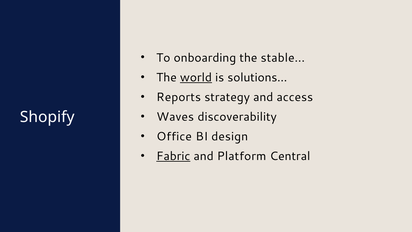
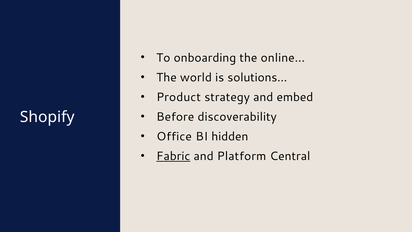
stable: stable -> online (283, 58)
world underline: present -> none (196, 77)
Reports: Reports -> Product (179, 97)
access: access -> embed (295, 97)
Waves: Waves -> Before (175, 117)
design: design -> hidden (230, 136)
